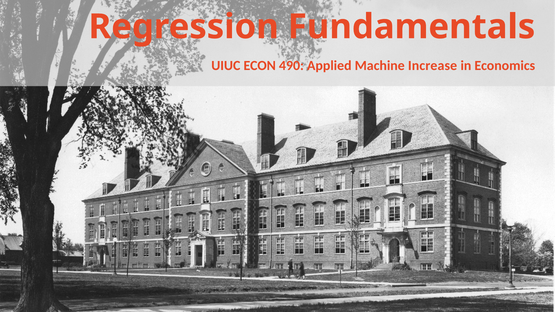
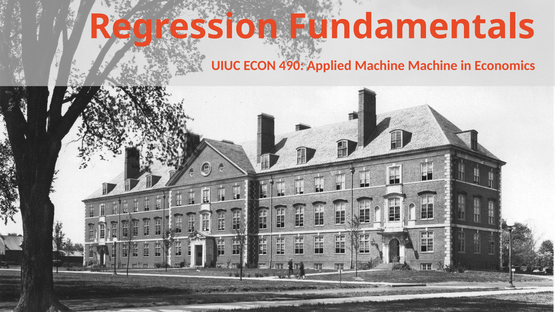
Machine Increase: Increase -> Machine (433, 66)
